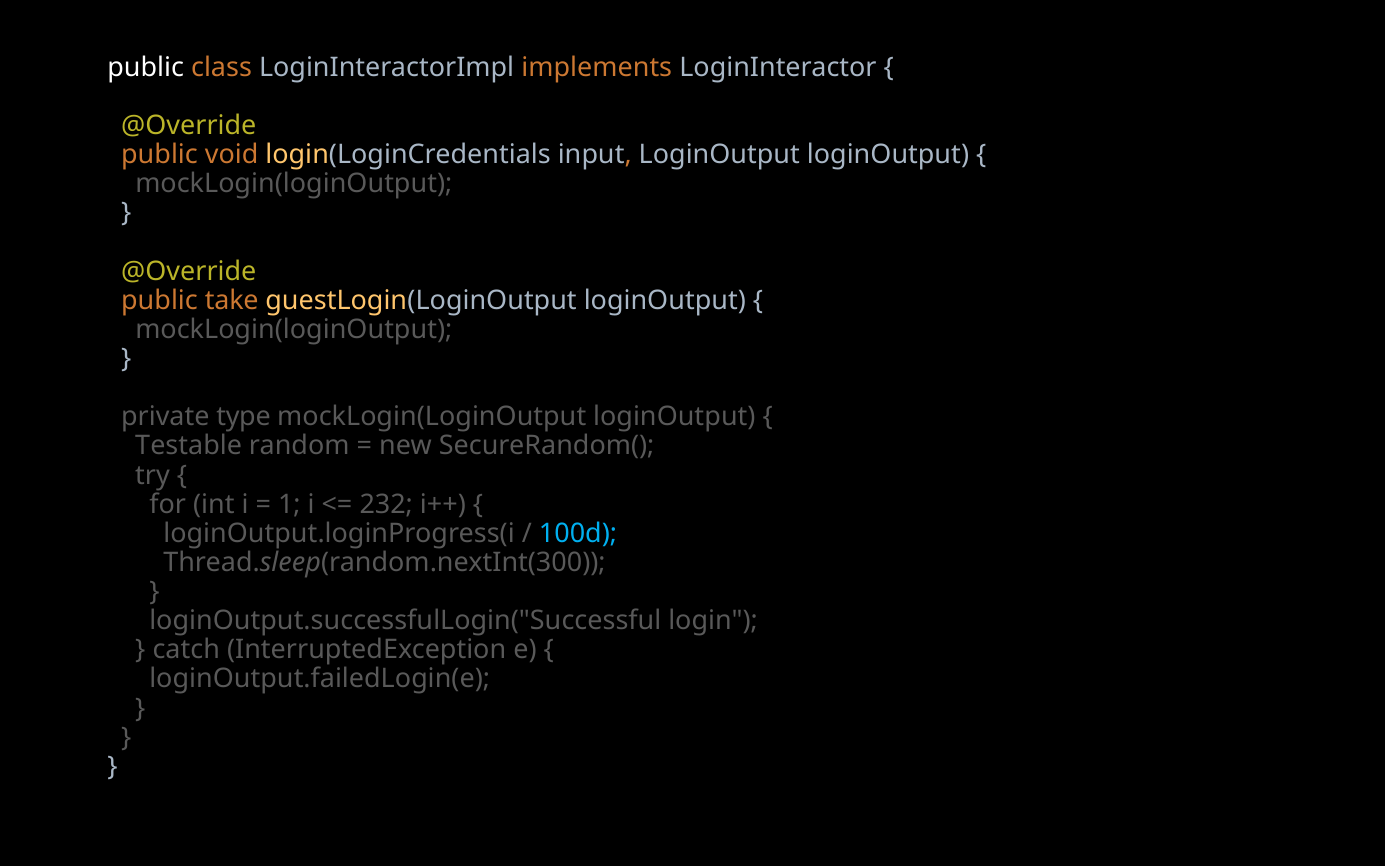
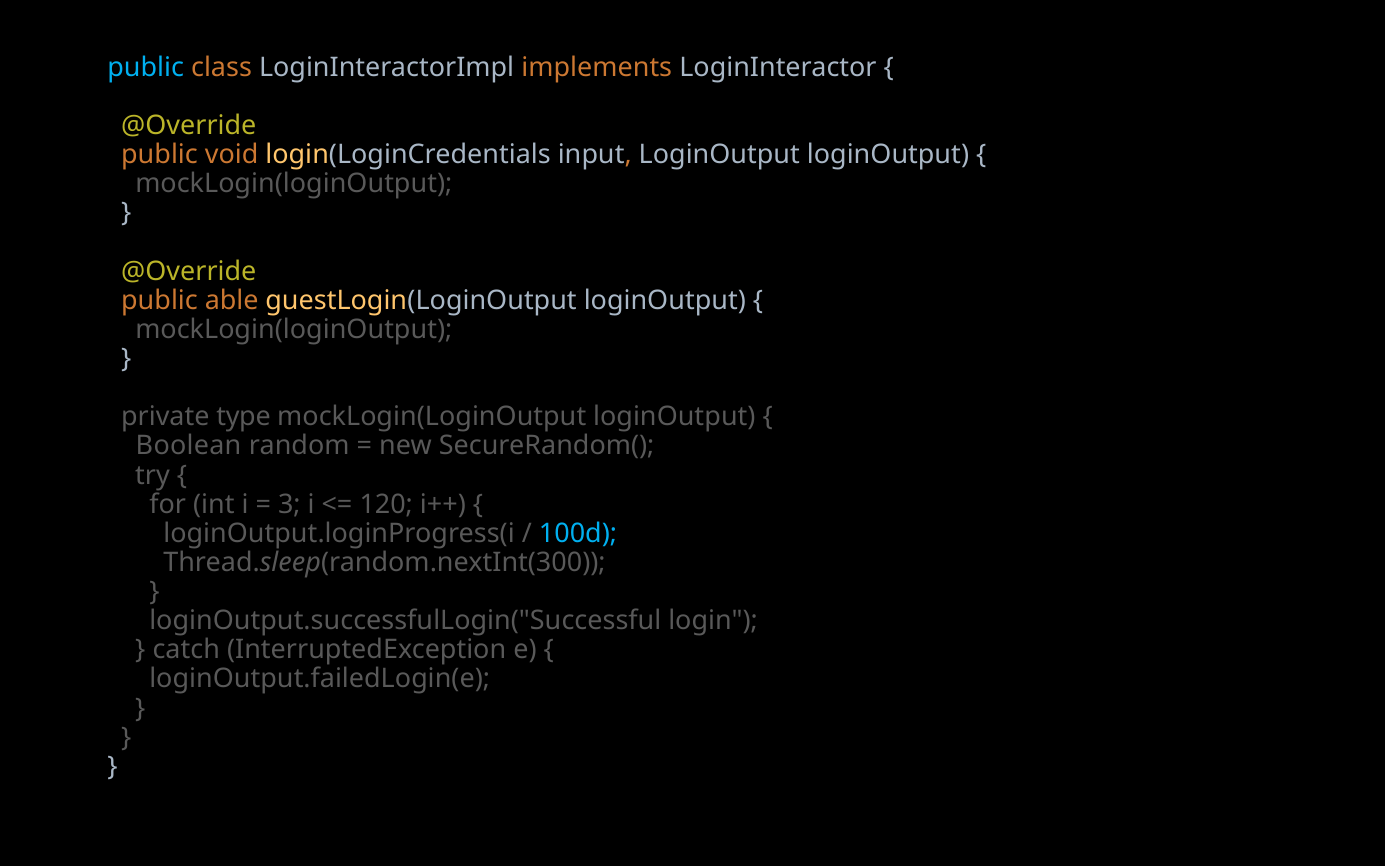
public colour: white -> light blue (146, 67)
take: take -> able (232, 300)
Testable: Testable -> Boolean (189, 446)
1: 1 -> 3 (289, 504)
232: 232 -> 120 (386, 504)
